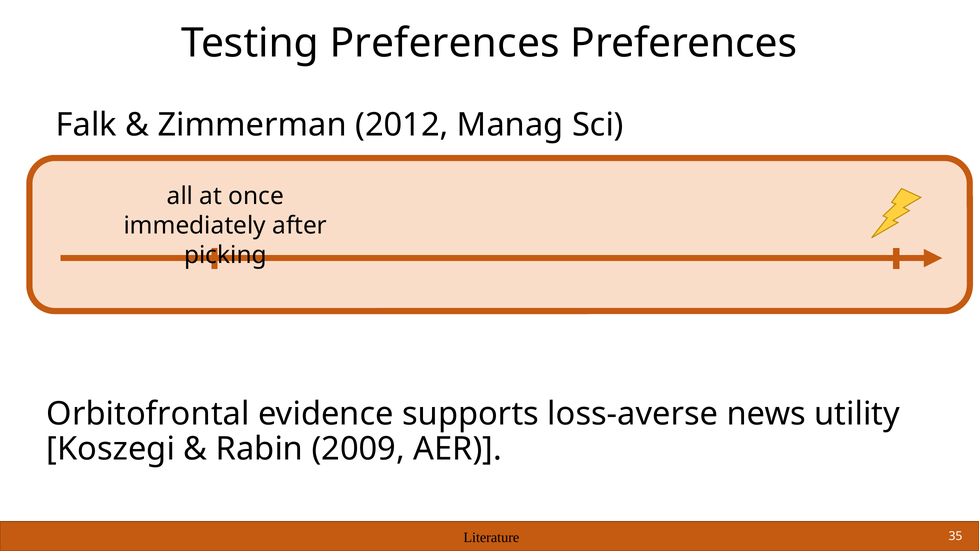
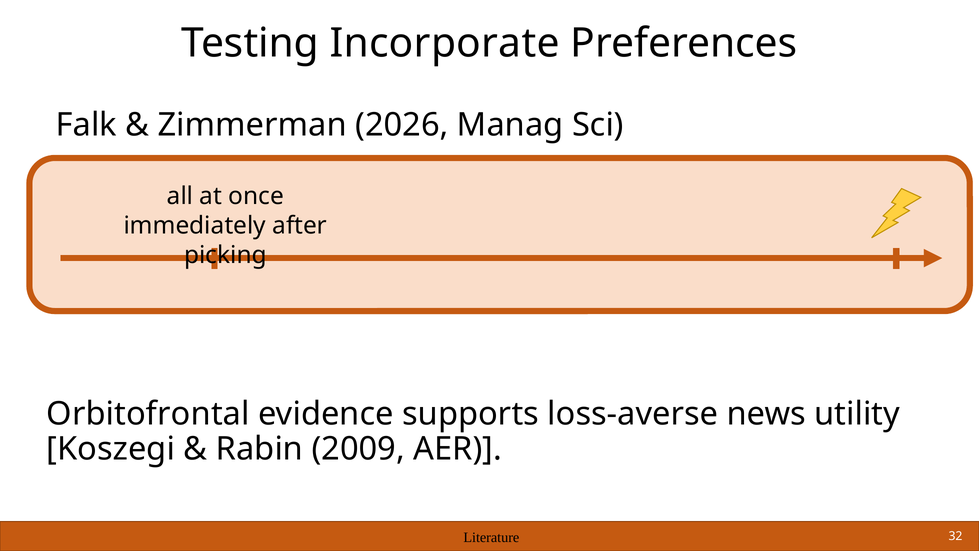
Testing Preferences: Preferences -> Incorporate (445, 43)
2012: 2012 -> 2026 (402, 125)
35: 35 -> 32 (955, 536)
